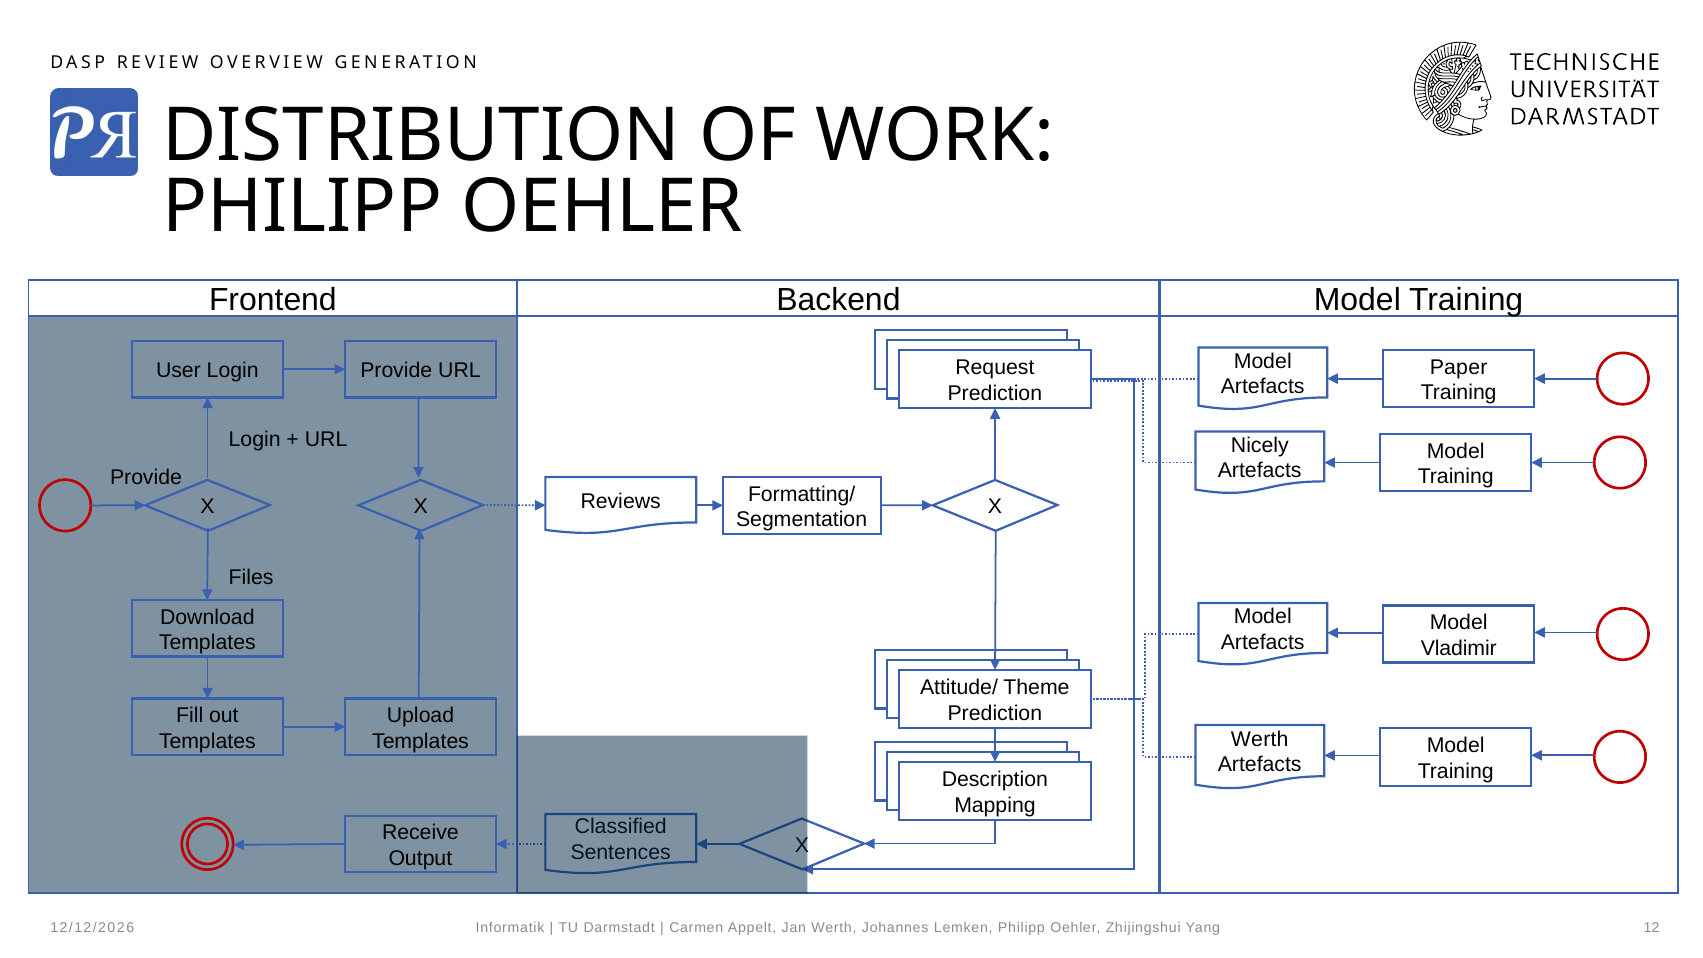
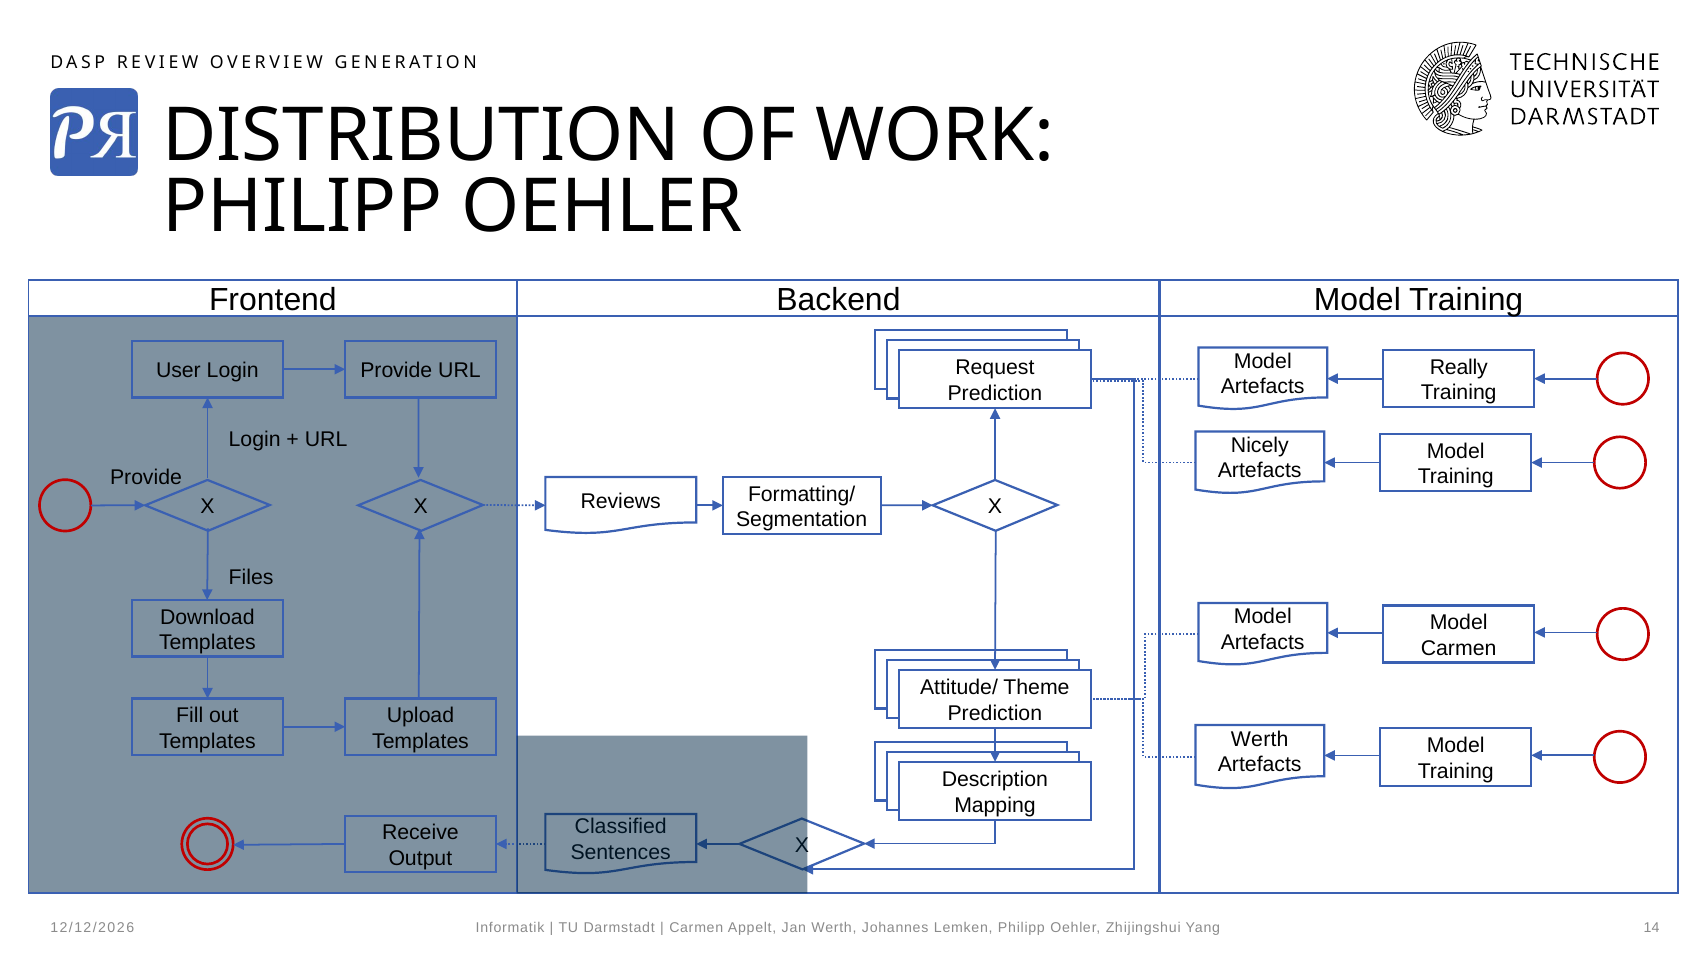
Paper: Paper -> Really (1459, 367)
Vladimir: Vladimir -> Carmen (1459, 648)
12: 12 -> 14 (1652, 927)
